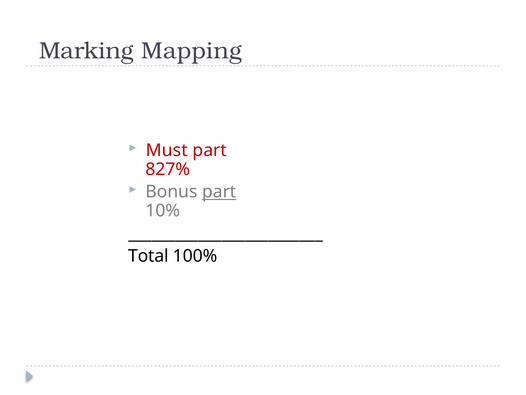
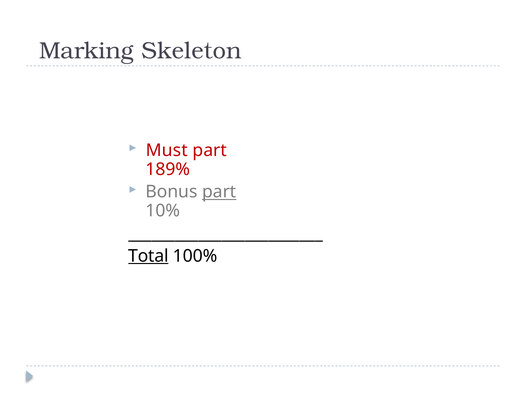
Mapping: Mapping -> Skeleton (192, 51)
827%: 827% -> 189% (168, 169)
Total underline: none -> present (148, 256)
